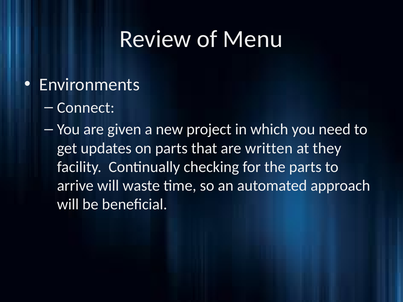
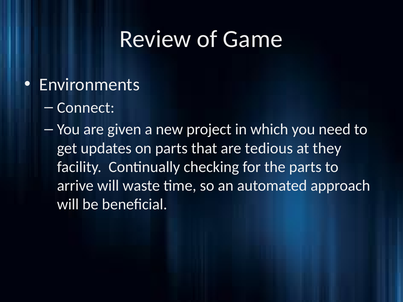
Menu: Menu -> Game (253, 39)
written: written -> tedious (269, 148)
